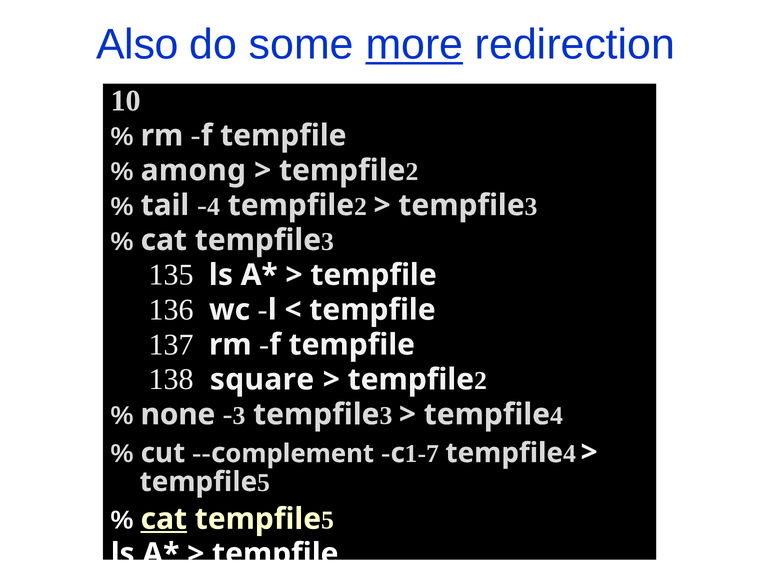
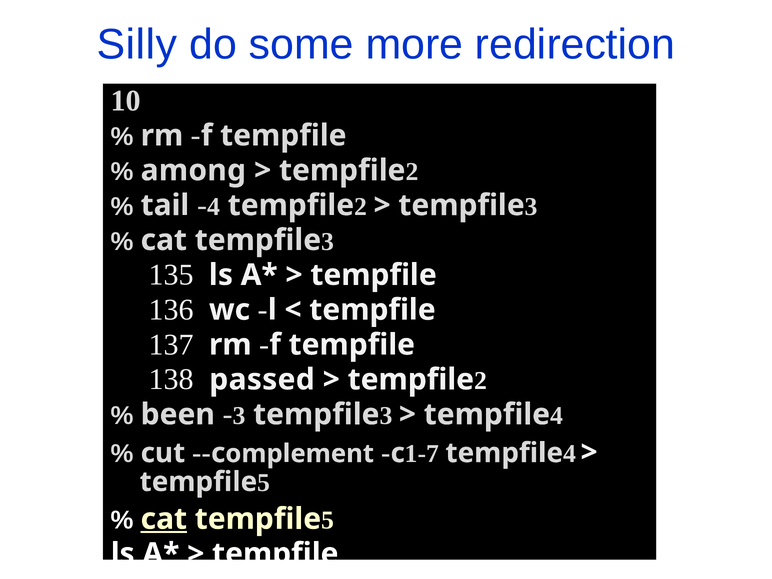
Also: Also -> Silly (137, 45)
more underline: present -> none (414, 45)
square: square -> passed (262, 380)
none: none -> been (178, 414)
